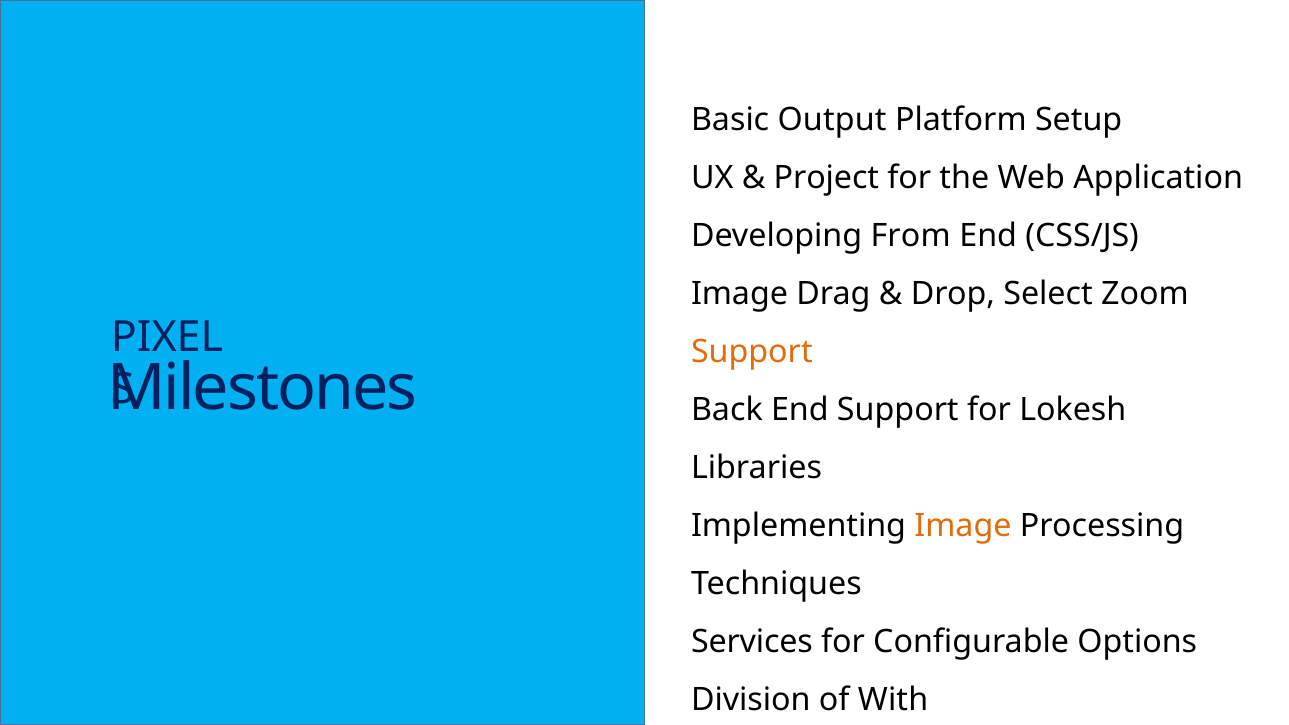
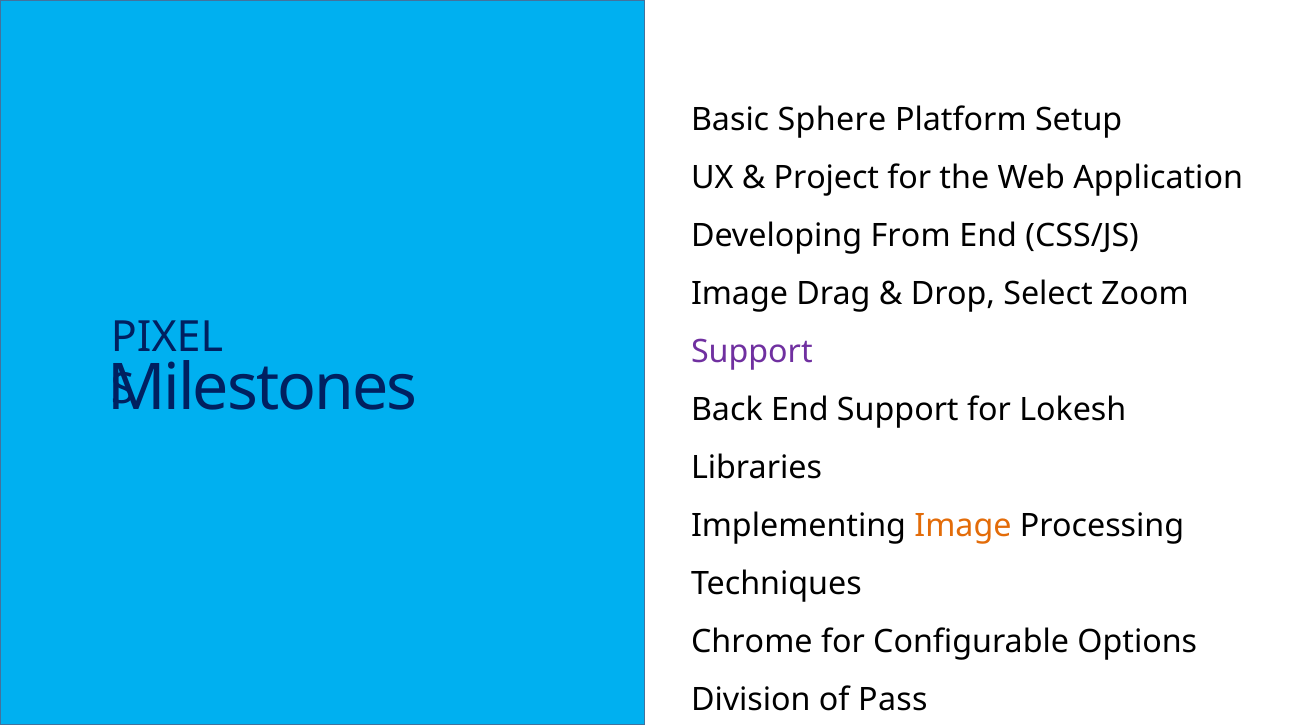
Output: Output -> Sphere (832, 120)
Support colour: orange -> purple (752, 352)
Services: Services -> Chrome (752, 642)
With: With -> Pass (893, 700)
